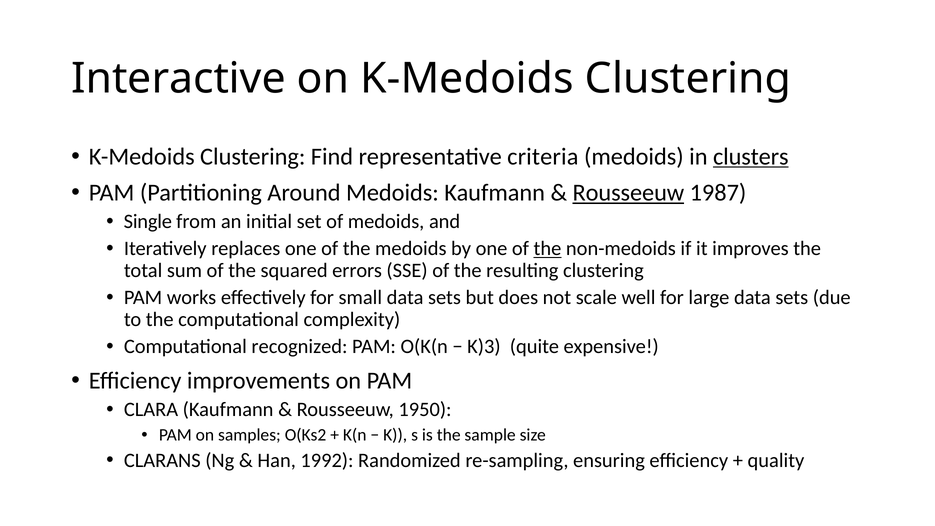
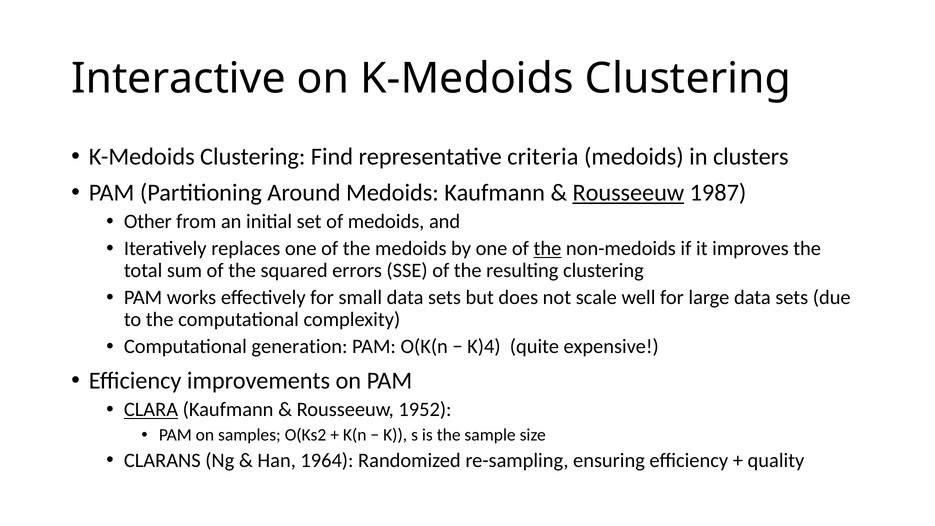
clusters underline: present -> none (751, 157)
Single: Single -> Other (148, 222)
recognized: recognized -> generation (300, 347)
K)3: K)3 -> K)4 (484, 347)
CLARA underline: none -> present (151, 410)
1950: 1950 -> 1952 (425, 410)
1992: 1992 -> 1964 (327, 460)
